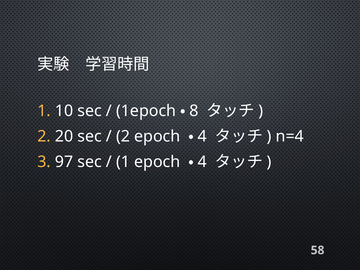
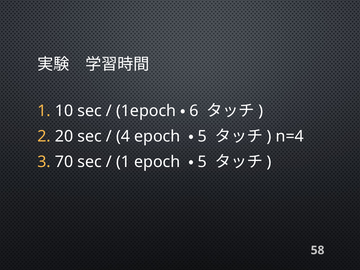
8: 8 -> 6 (194, 111)
2: 2 -> 4 (123, 136)
4: 4 -> 5 (202, 136)
97: 97 -> 70 (64, 162)
4: 4 -> 5 (202, 162)
